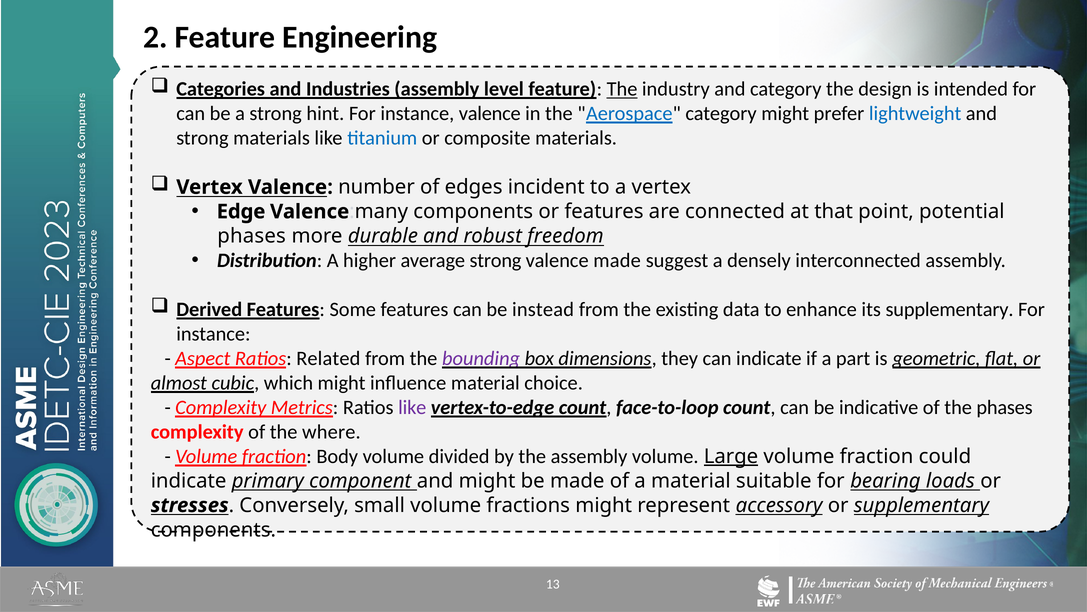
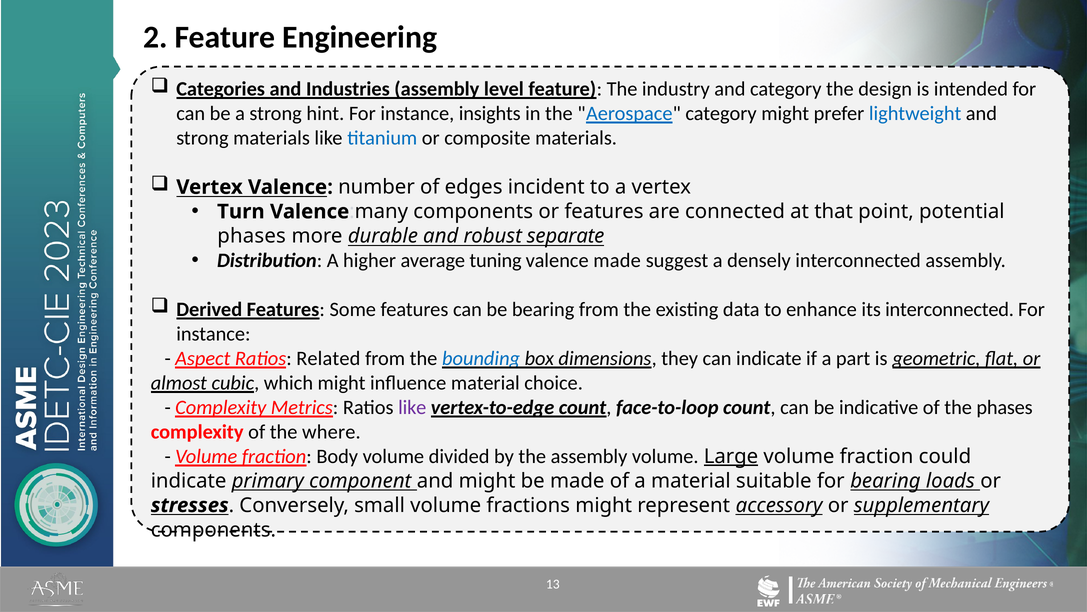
The underline: present -> none (622, 89)
instance valence: valence -> insights (490, 114)
Edge: Edge -> Turn (241, 211)
freedom: freedom -> separate (566, 236)
average strong: strong -> tuning (496, 260)
be instead: instead -> bearing (543, 309)
its supplementary: supplementary -> interconnected (950, 309)
bounding colour: purple -> blue (481, 358)
